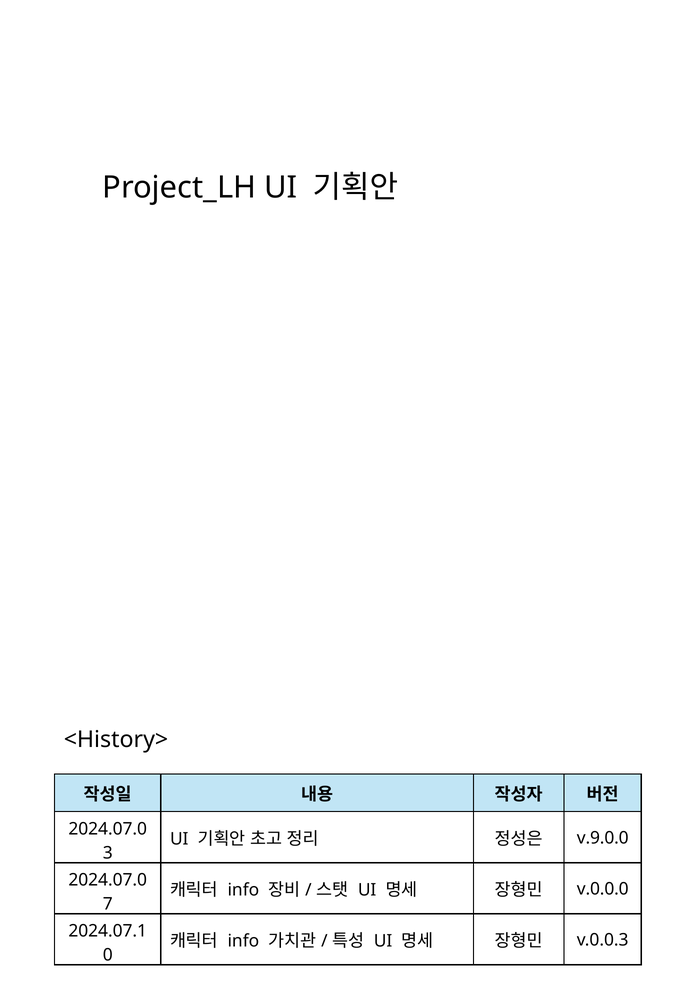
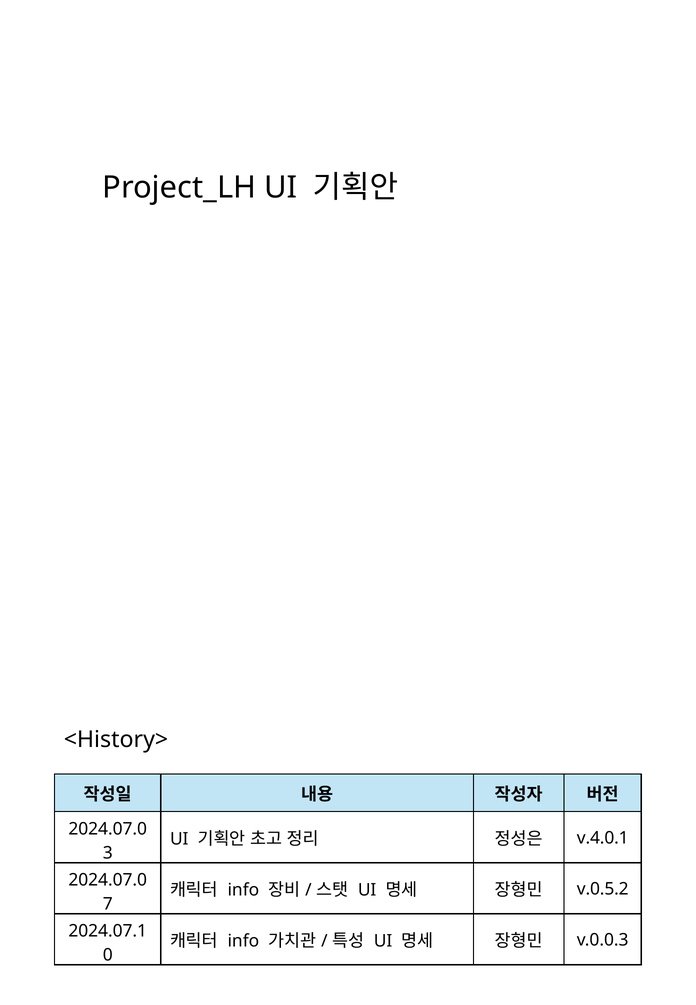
v.9.0.0: v.9.0.0 -> v.4.0.1 (603, 838)
v.0.0.0: v.0.0.0 -> v.0.5.2 (603, 889)
